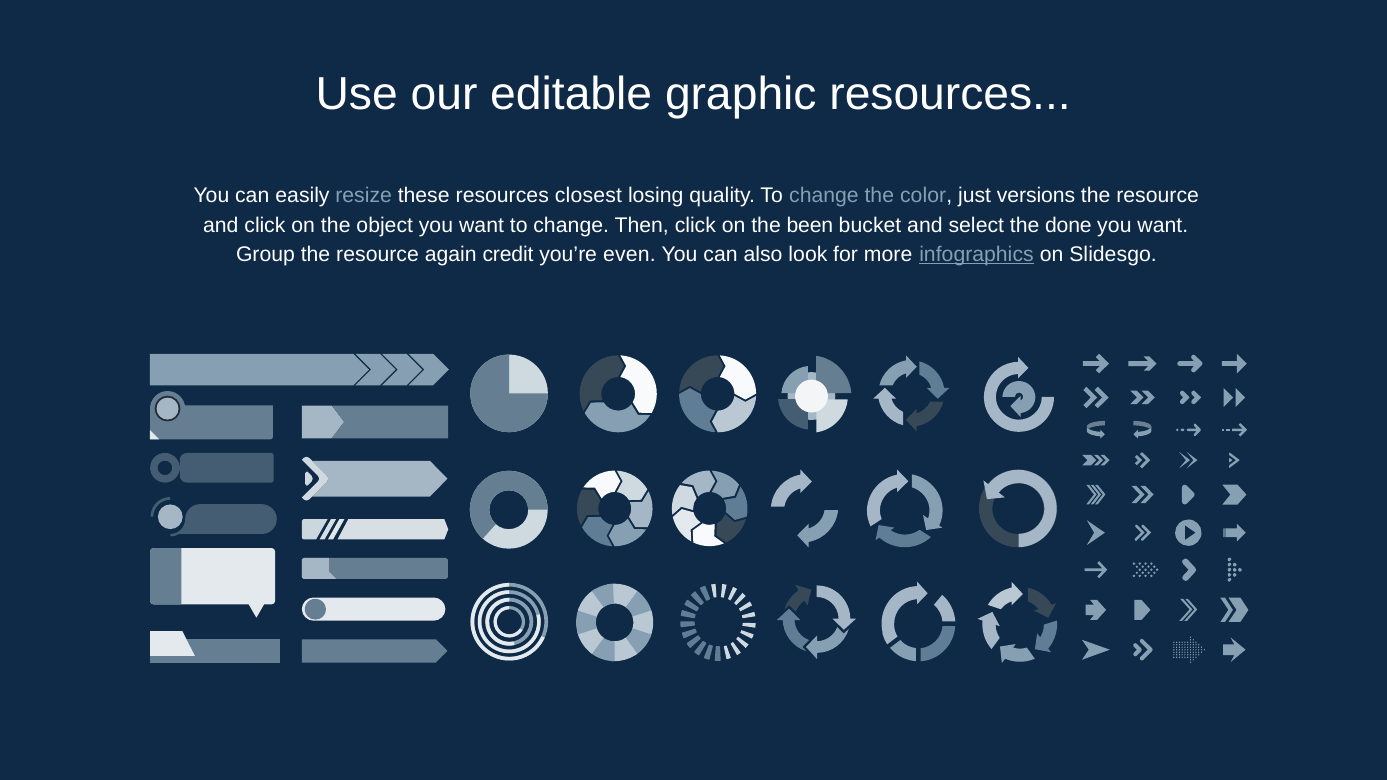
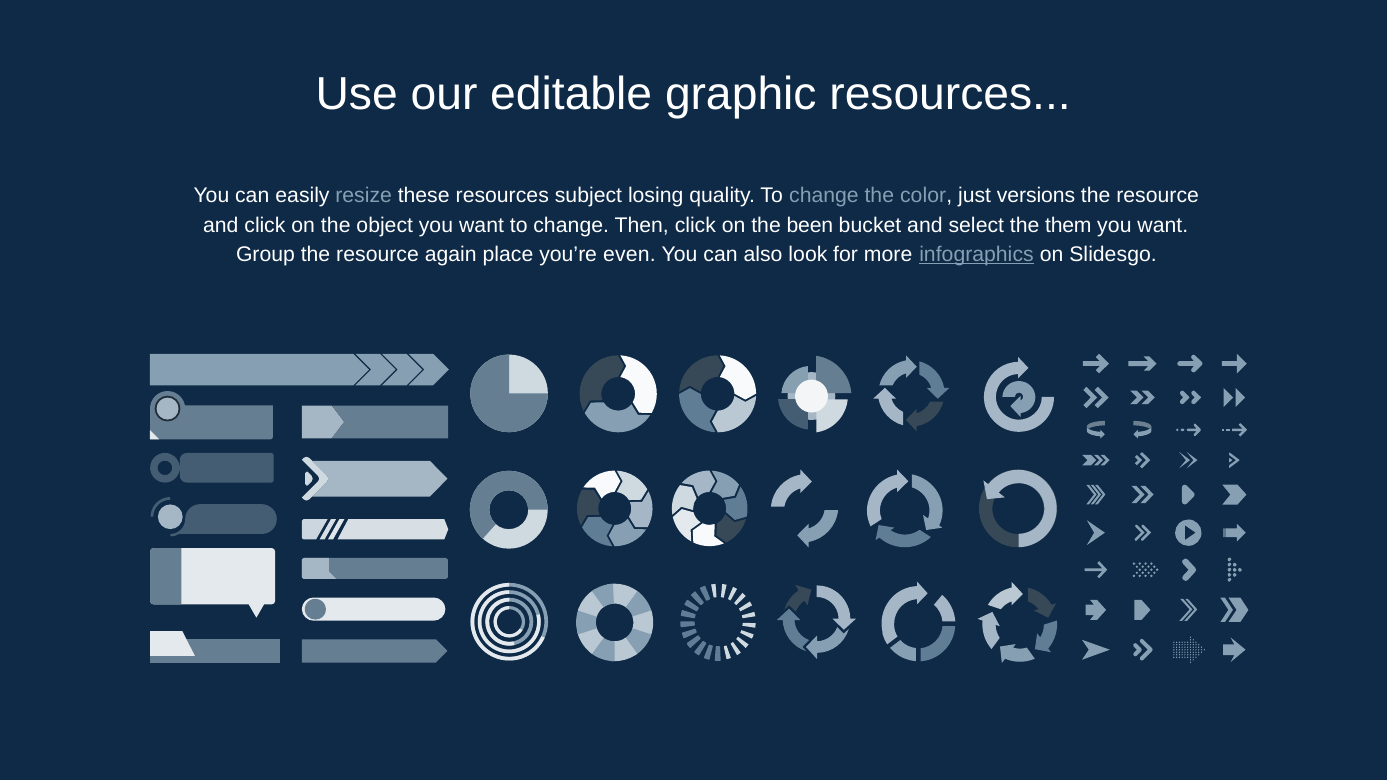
closest: closest -> subject (588, 196)
done: done -> them (1068, 225)
credit: credit -> place (508, 254)
